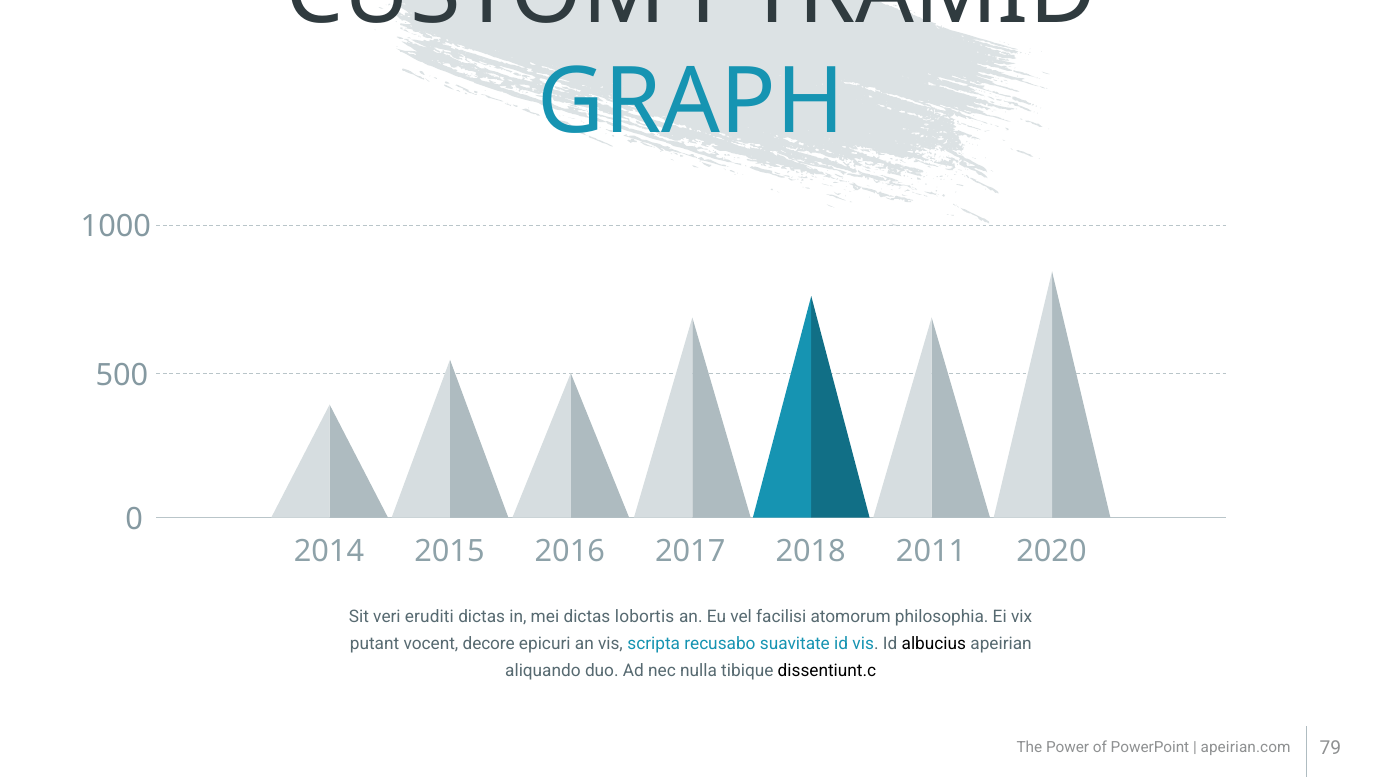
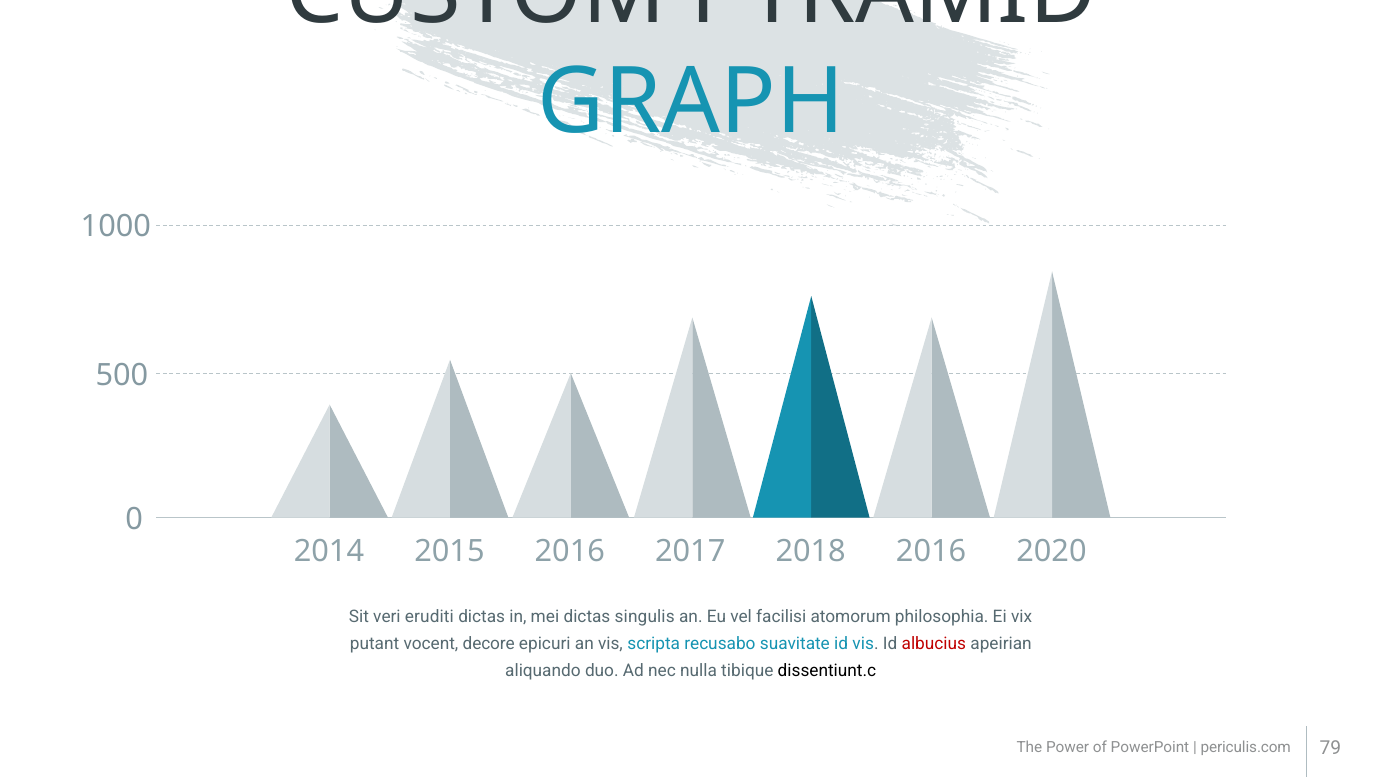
2018 2011: 2011 -> 2016 (931, 552)
lobortis: lobortis -> singulis (645, 617)
albucius colour: black -> red (934, 644)
apeirian.com: apeirian.com -> periculis.com (1246, 748)
